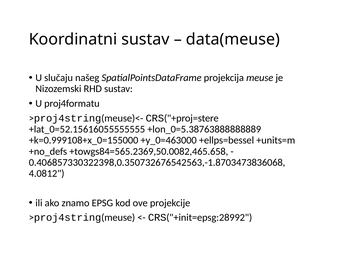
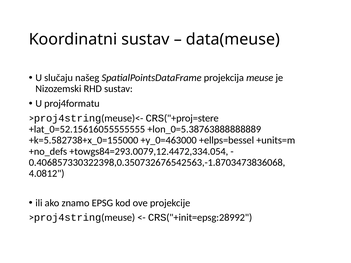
+k=0.999108+x_0=155000: +k=0.999108+x_0=155000 -> +k=5.582738+x_0=155000 (84, 140)
+towgs84=565.2369,50.0082,465.658: +towgs84=565.2369,50.0082,465.658 -> +towgs84=293.0079,12.4472,334.054 (149, 152)
